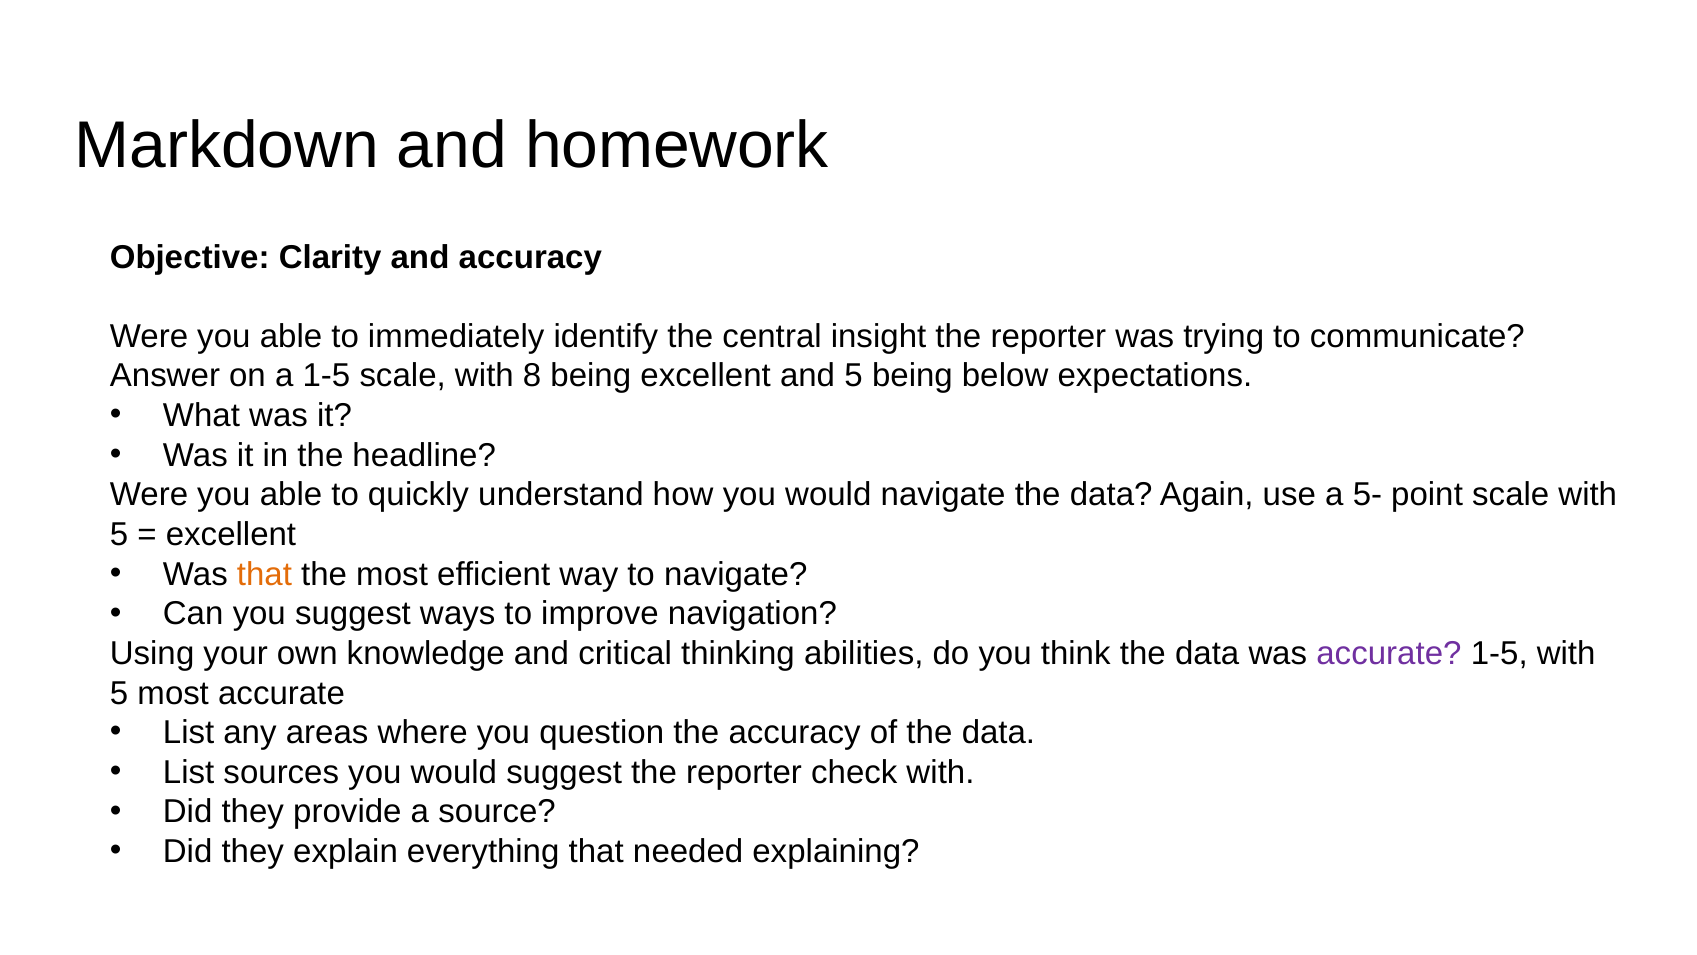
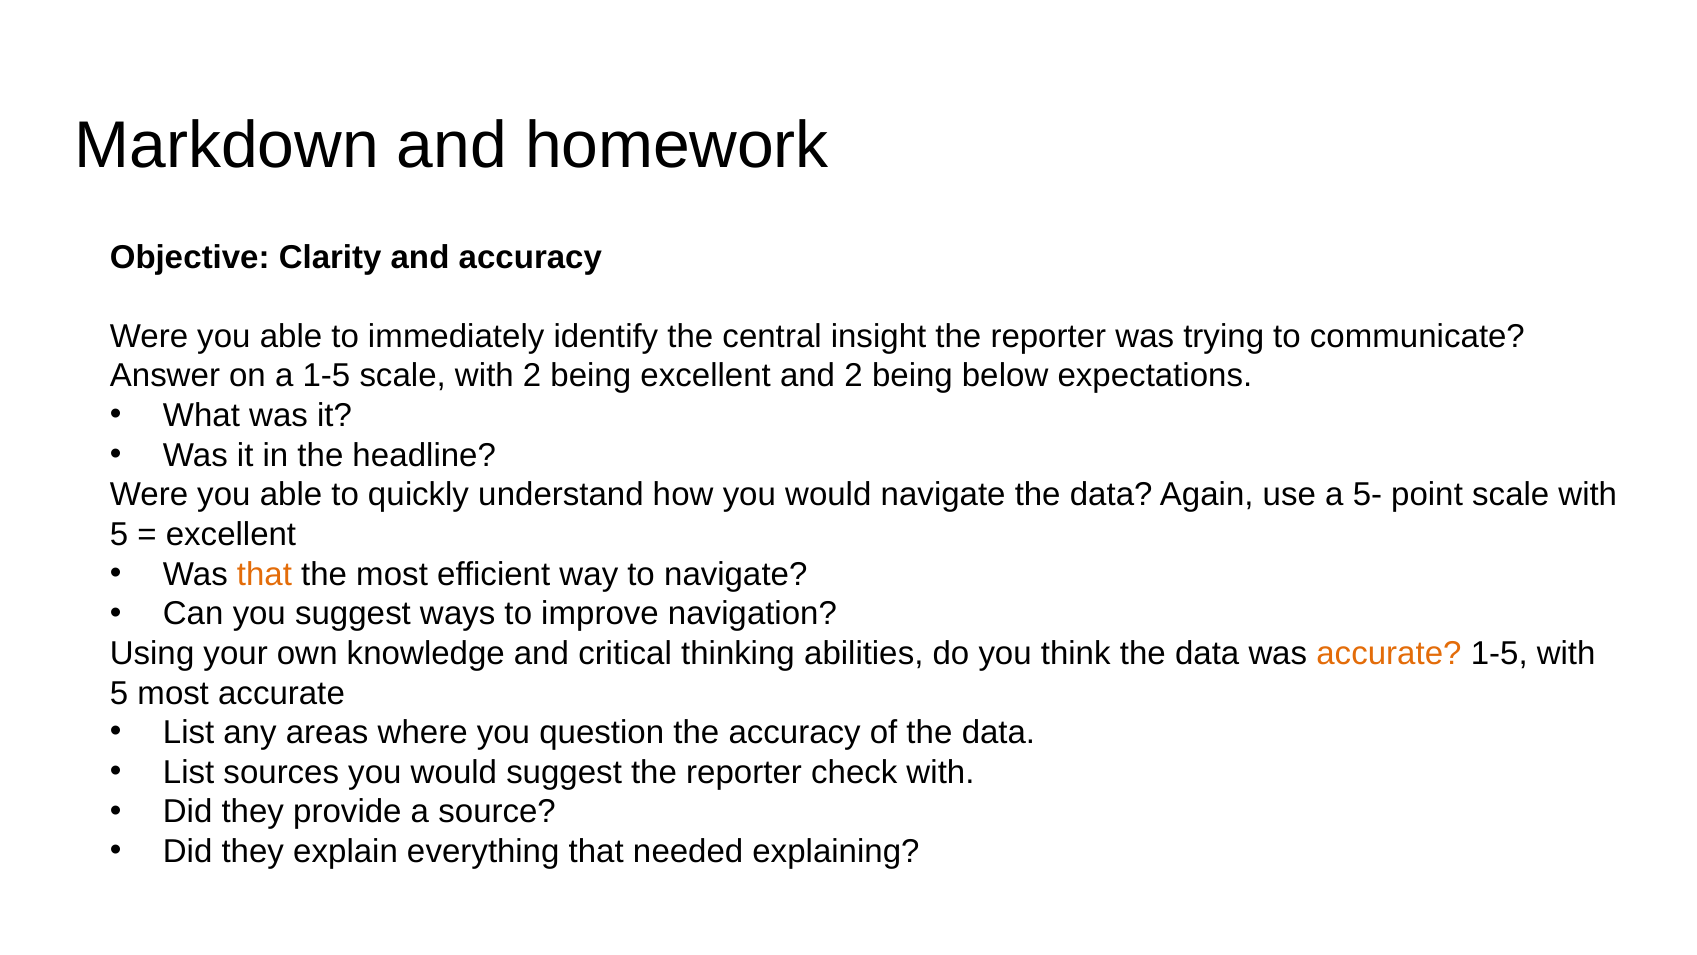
with 8: 8 -> 2 (532, 376)
and 5: 5 -> 2 (854, 376)
accurate colour: purple -> orange (1389, 653)
